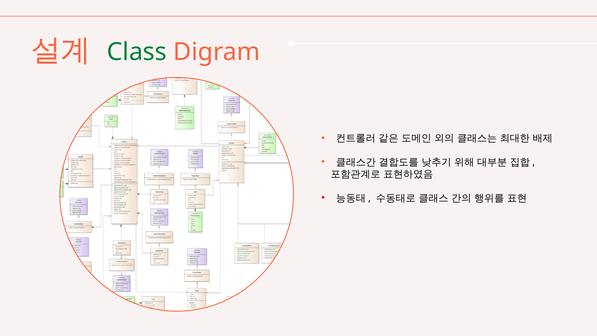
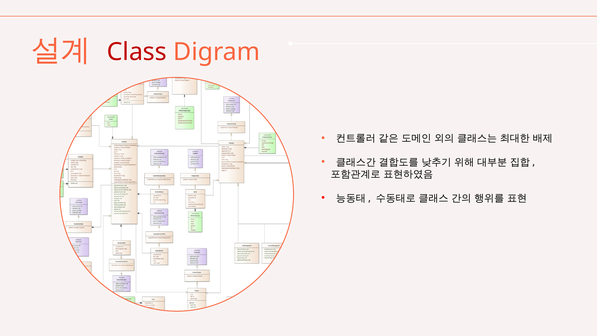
Class colour: green -> red (137, 52)
